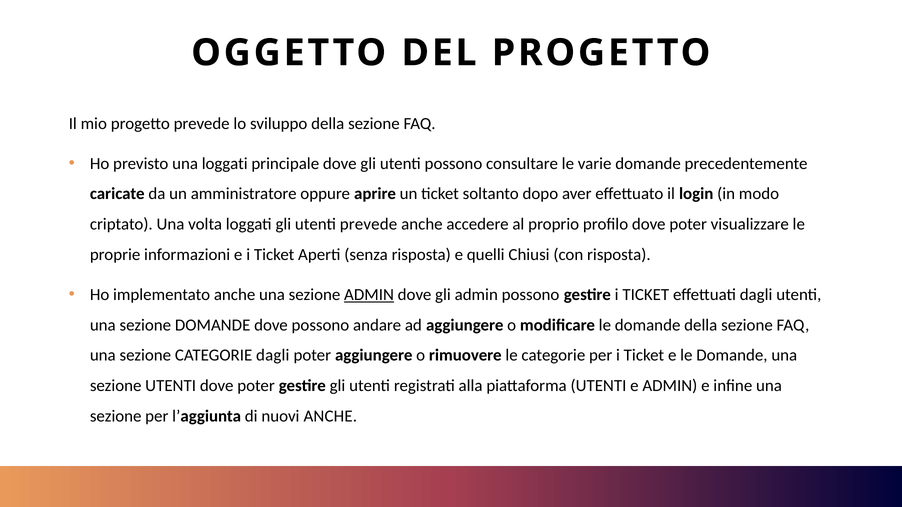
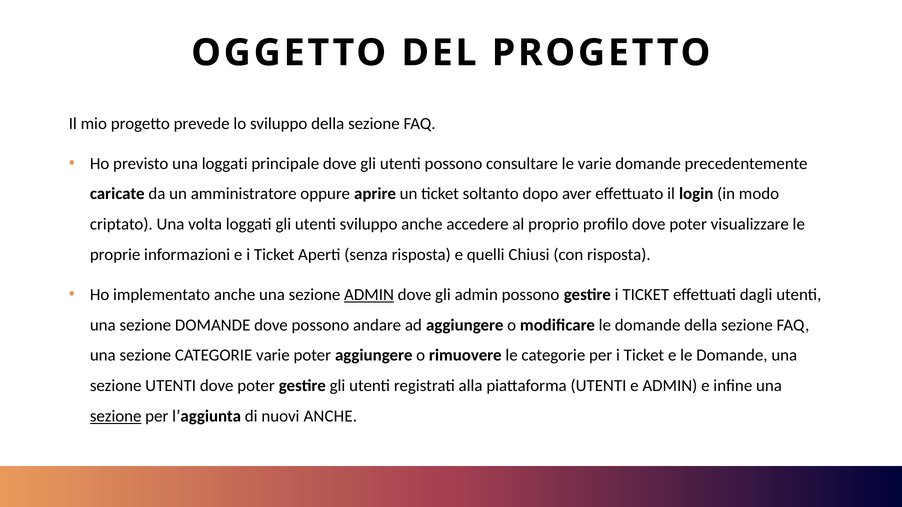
utenti prevede: prevede -> sviluppo (369, 225)
CATEGORIE dagli: dagli -> varie (273, 356)
sezione underline: none -> present (116, 417)
